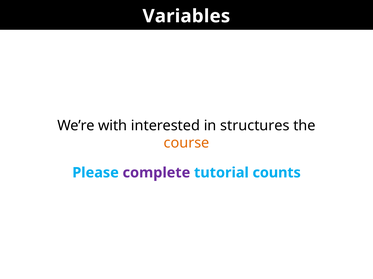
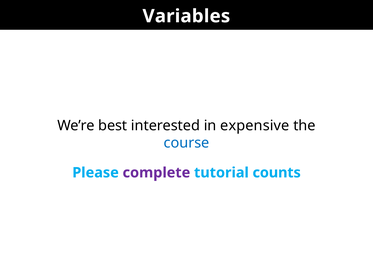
with: with -> best (113, 126)
structures: structures -> expensive (255, 126)
course colour: orange -> blue (186, 143)
